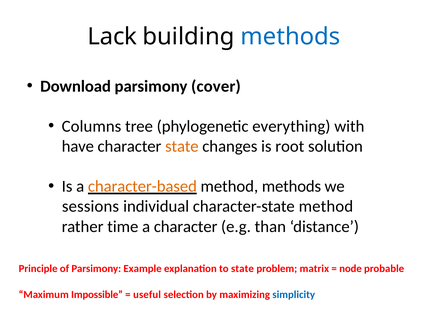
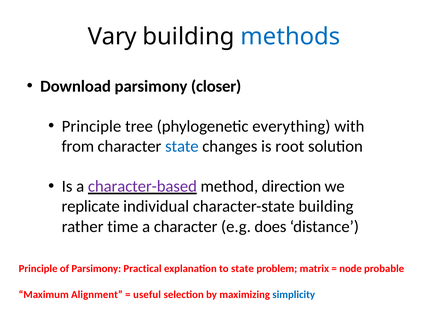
Lack: Lack -> Vary (112, 37)
cover: cover -> closer (216, 86)
Columns: Columns -> Principle (92, 126)
have: have -> from (78, 147)
state colour: orange -> blue (182, 147)
character-based colour: orange -> purple (142, 187)
method methods: methods -> direction (291, 187)
sessions: sessions -> replicate (91, 207)
character-state method: method -> building (326, 207)
than: than -> does (270, 227)
Example: Example -> Practical (143, 269)
Impossible: Impossible -> Alignment (97, 295)
